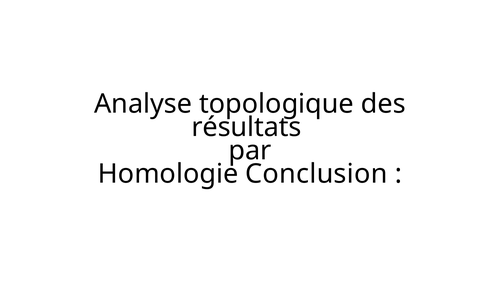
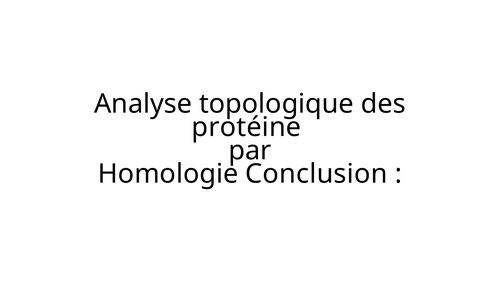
résultats: résultats -> protéine (246, 127)
